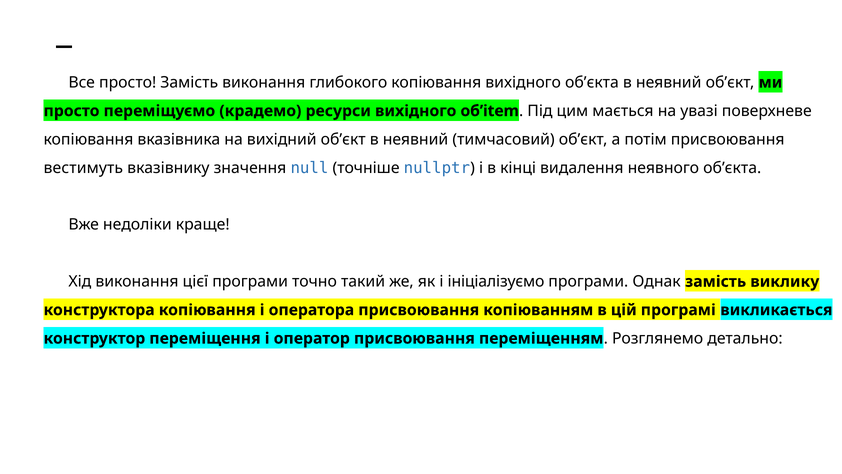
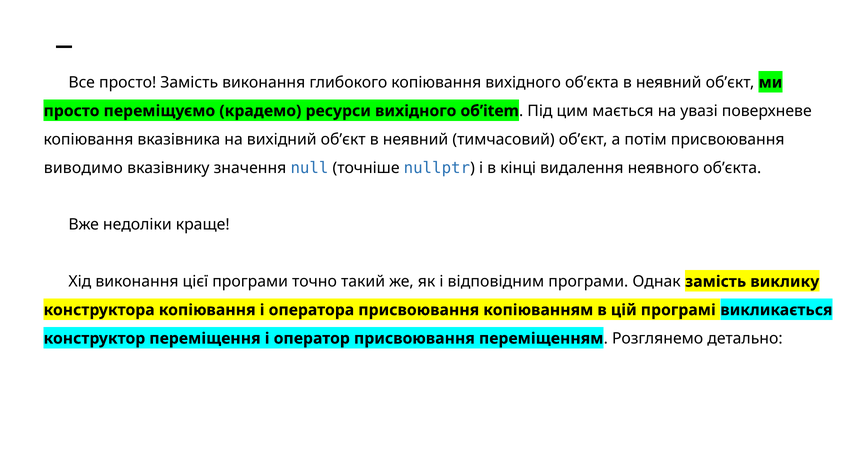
вестимуть: вестимуть -> виводимо (83, 168)
ініціалізуємо: ініціалізуємо -> відповідним (496, 281)
